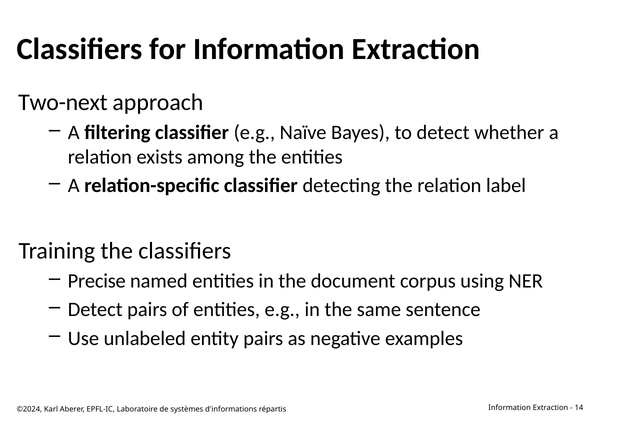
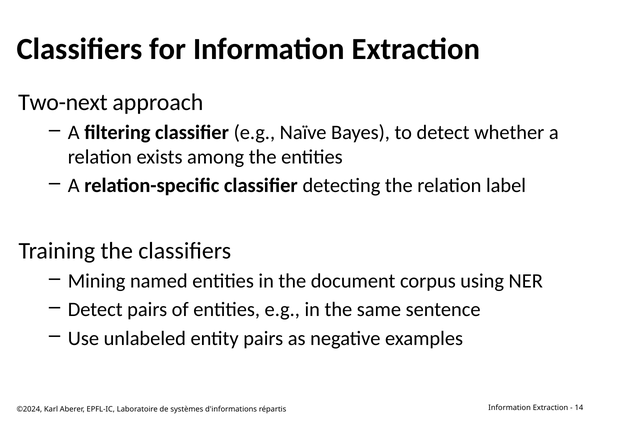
Precise: Precise -> Mining (97, 281)
